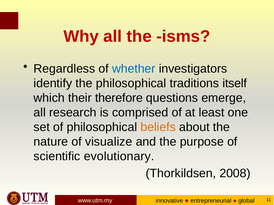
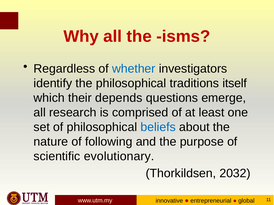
therefore: therefore -> depends (119, 98)
beliefs colour: orange -> blue (158, 127)
visualize: visualize -> following (109, 142)
2008: 2008 -> 2032 (235, 174)
